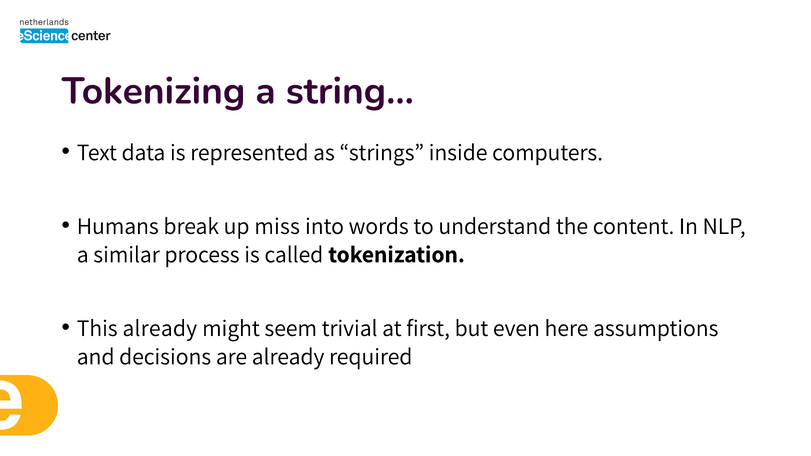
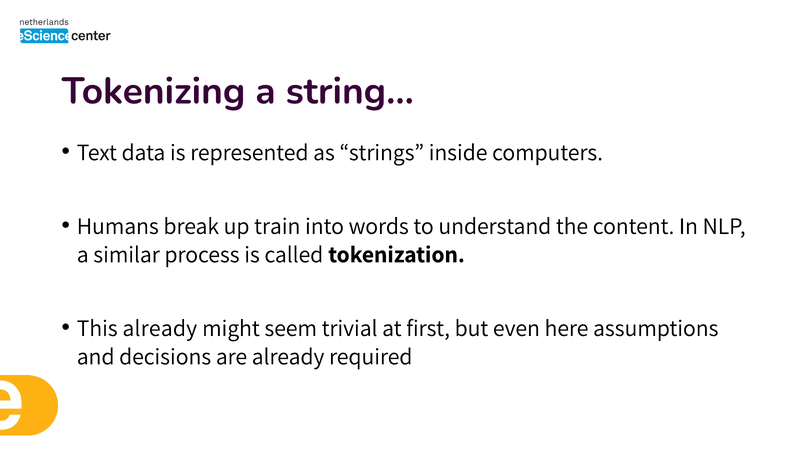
miss: miss -> train (277, 226)
